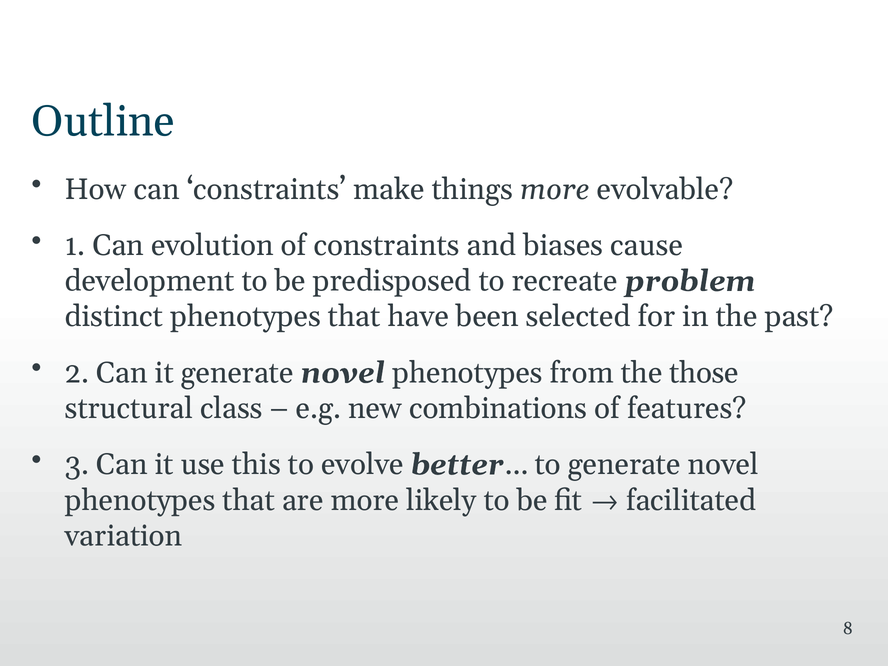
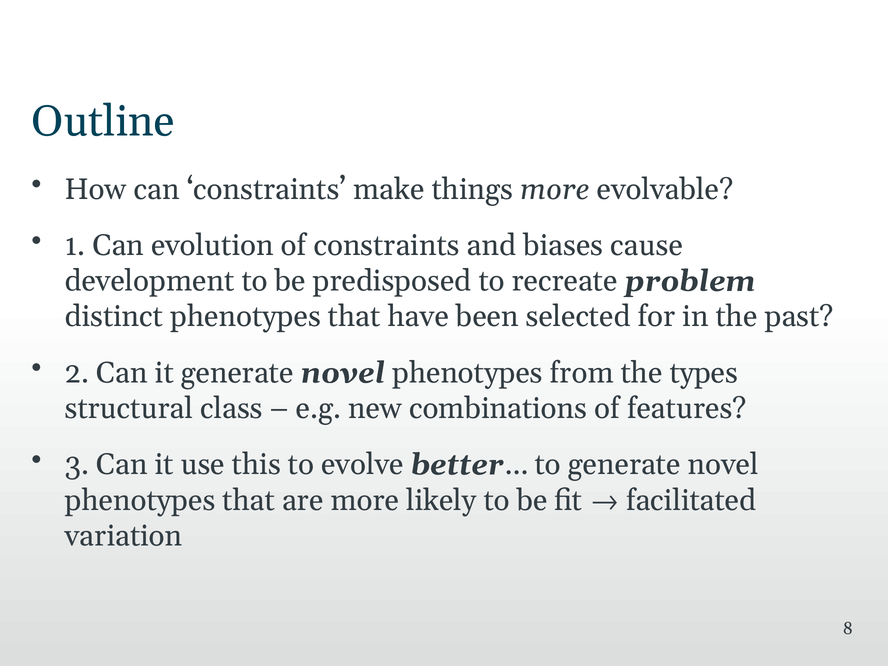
those: those -> types (704, 373)
